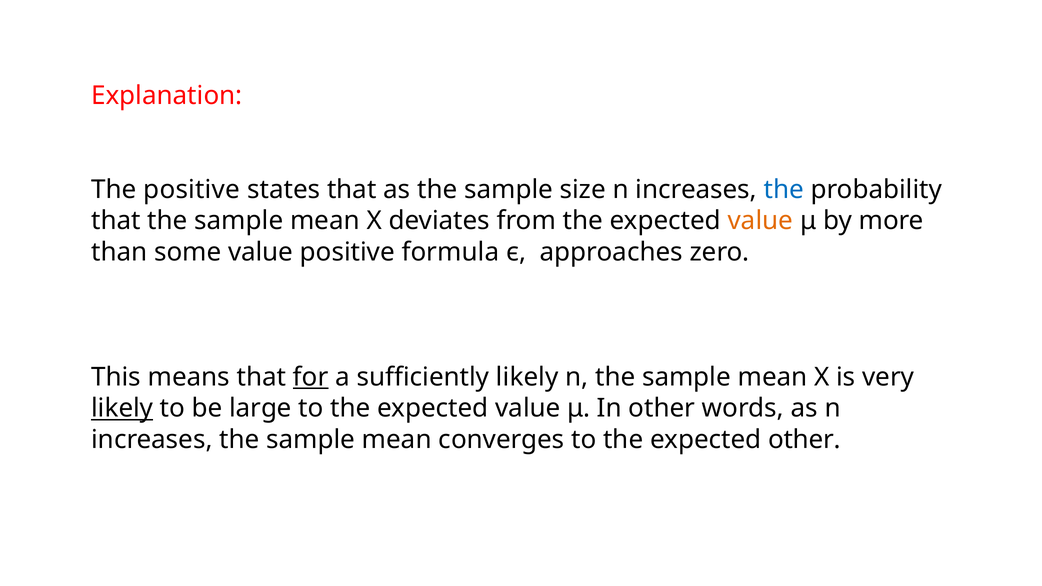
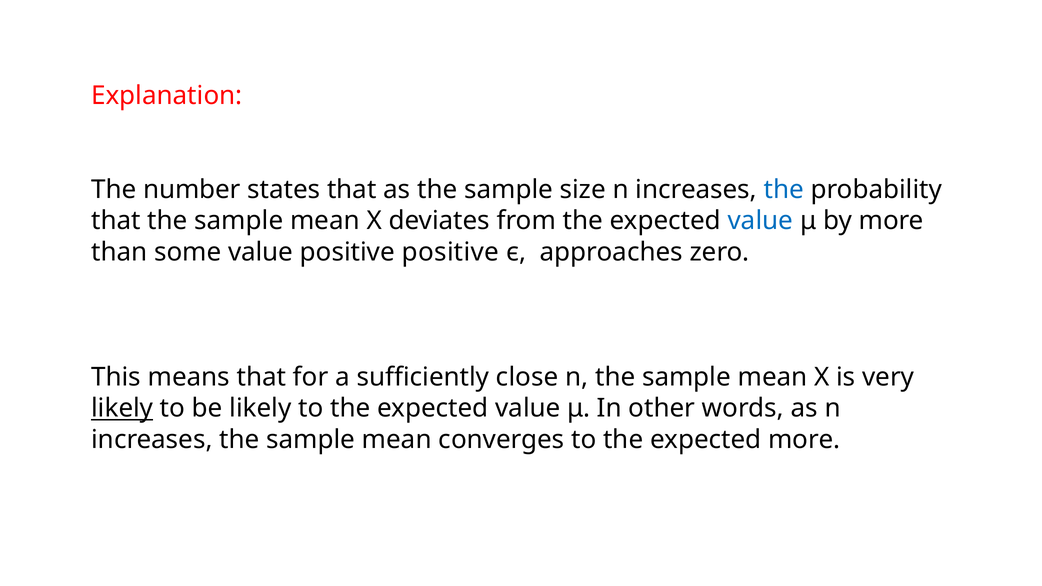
The positive: positive -> number (192, 190)
value colour: orange -> blue (760, 221)
positive formula: formula -> positive (450, 252)
for underline: present -> none (311, 377)
sufficiently likely: likely -> close (527, 377)
be large: large -> likely (260, 408)
expected other: other -> more (804, 440)
